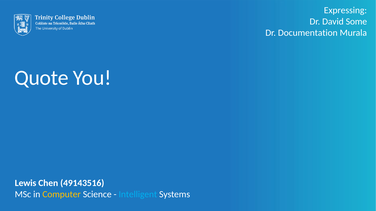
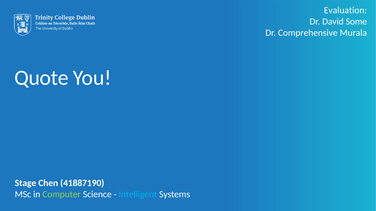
Expressing: Expressing -> Evaluation (345, 10)
Documentation: Documentation -> Comprehensive (308, 33)
Lewis: Lewis -> Stage (26, 184)
49143516: 49143516 -> 41887190 (82, 184)
Computer colour: yellow -> light green (62, 195)
